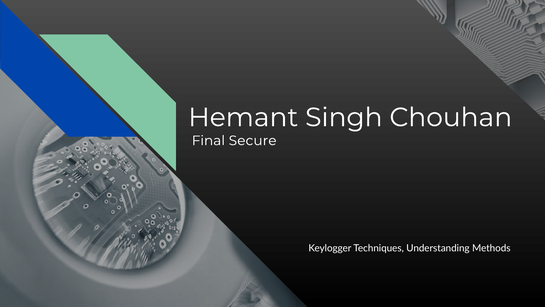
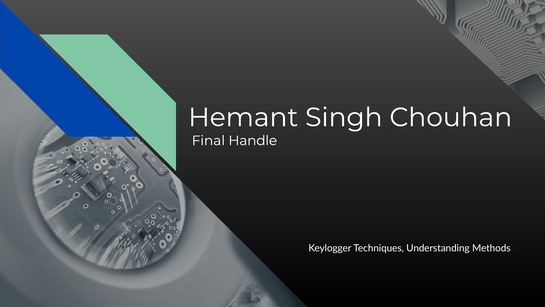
Secure: Secure -> Handle (253, 140)
